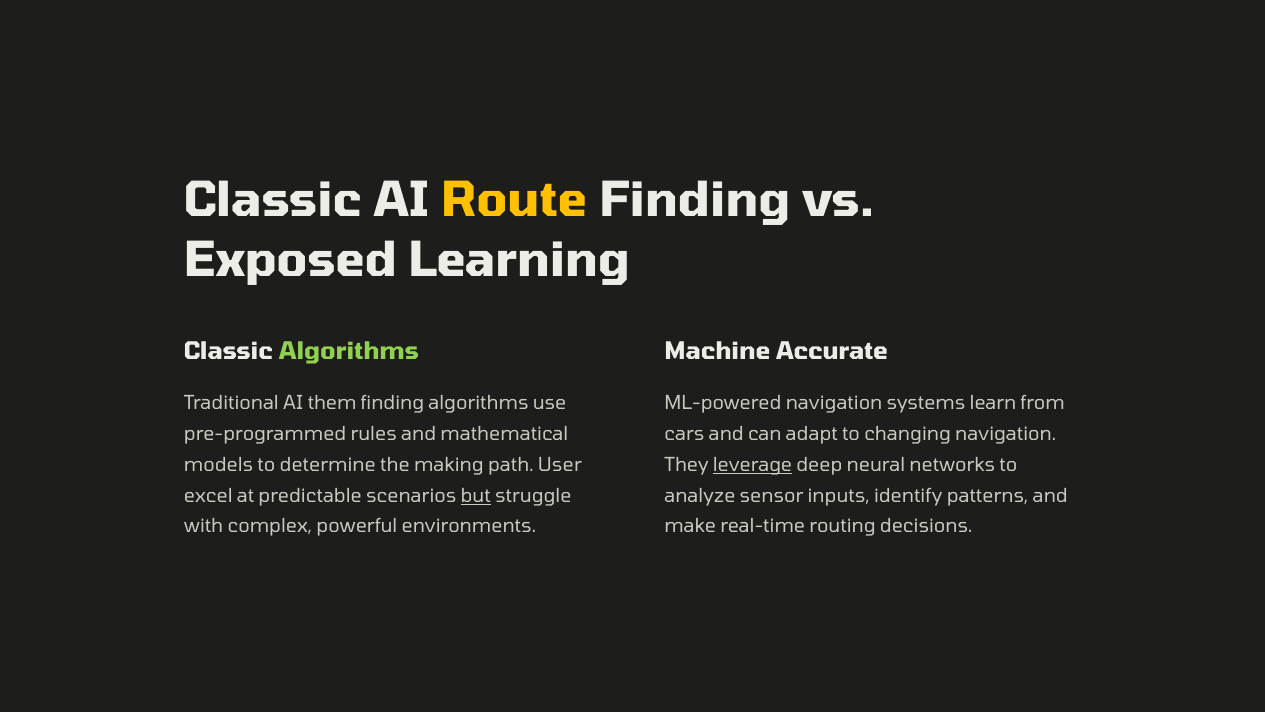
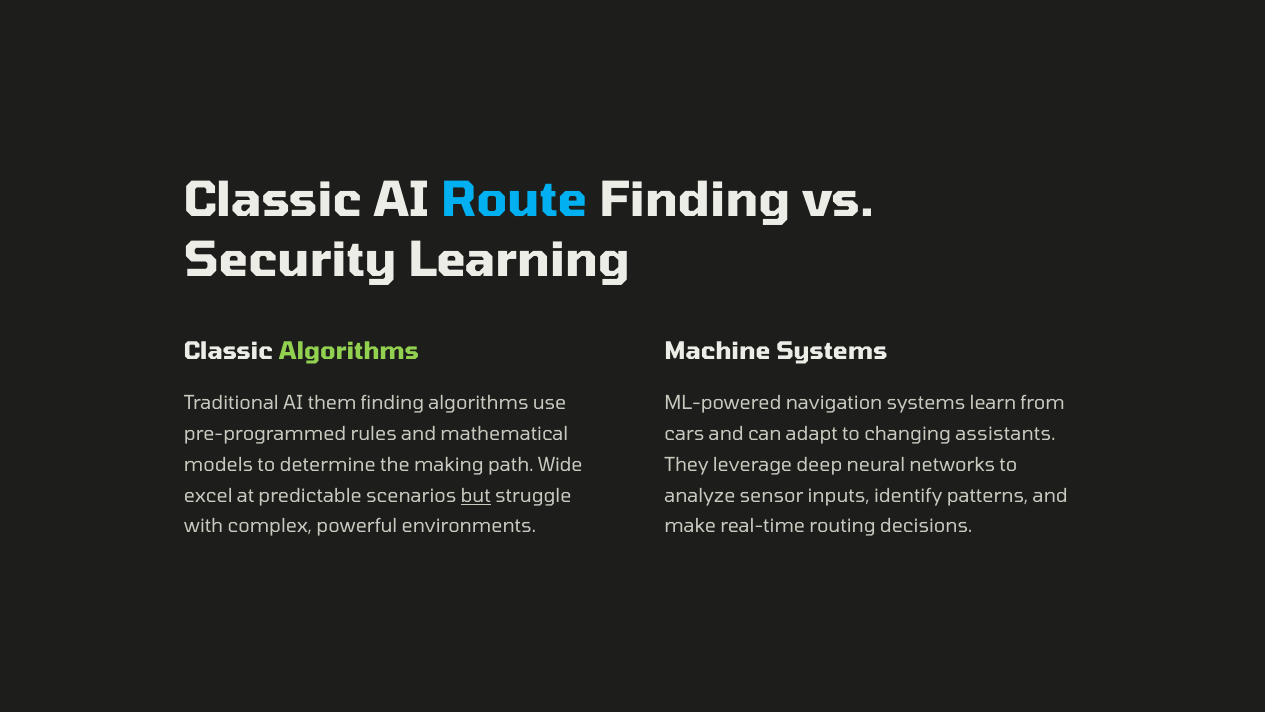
Route colour: yellow -> light blue (514, 200)
Exposed: Exposed -> Security (290, 260)
Machine Accurate: Accurate -> Systems (832, 351)
changing navigation: navigation -> assistants (1005, 434)
User: User -> Wide (560, 465)
leverage underline: present -> none (753, 465)
